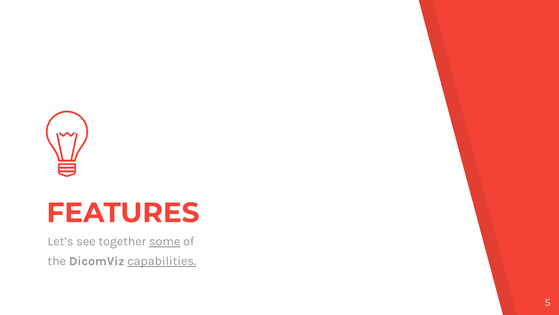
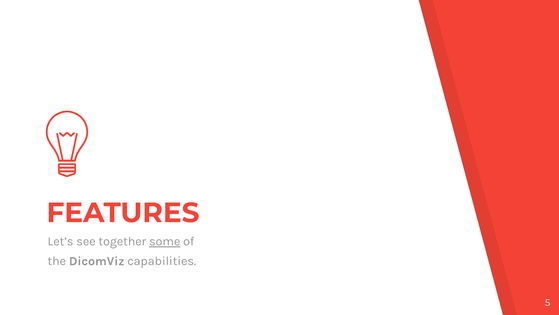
capabilities underline: present -> none (162, 261)
